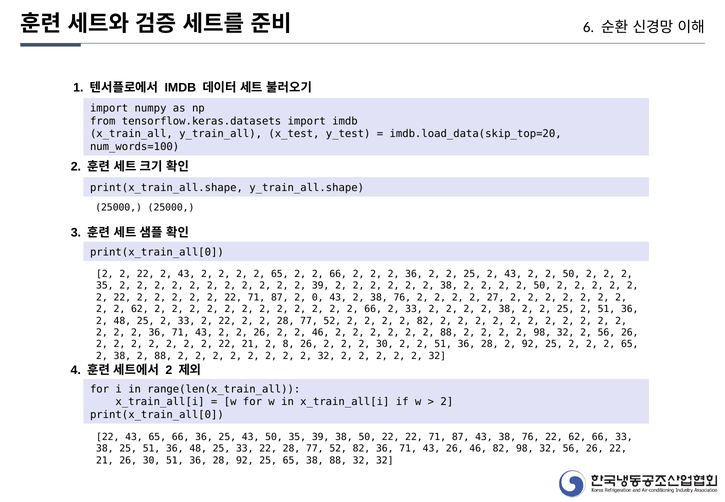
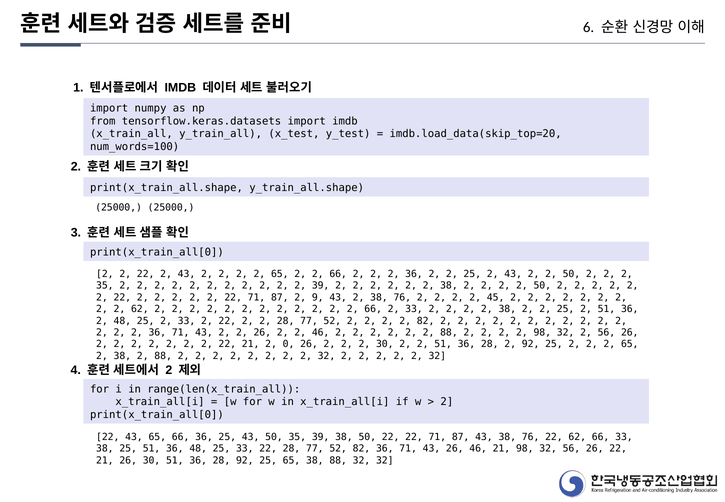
0: 0 -> 9 (318, 297)
27: 27 -> 45 (496, 297)
8: 8 -> 0 (289, 344)
46 82: 82 -> 21 (501, 449)
